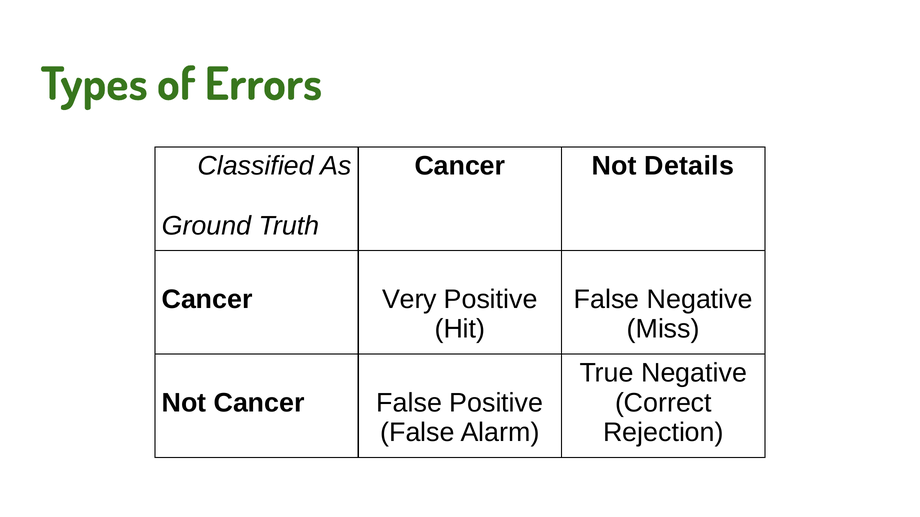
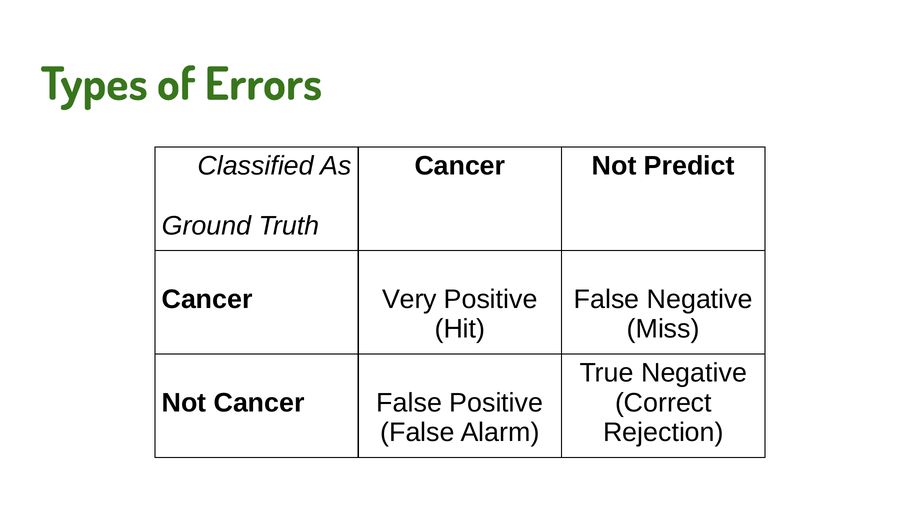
Details: Details -> Predict (689, 166)
